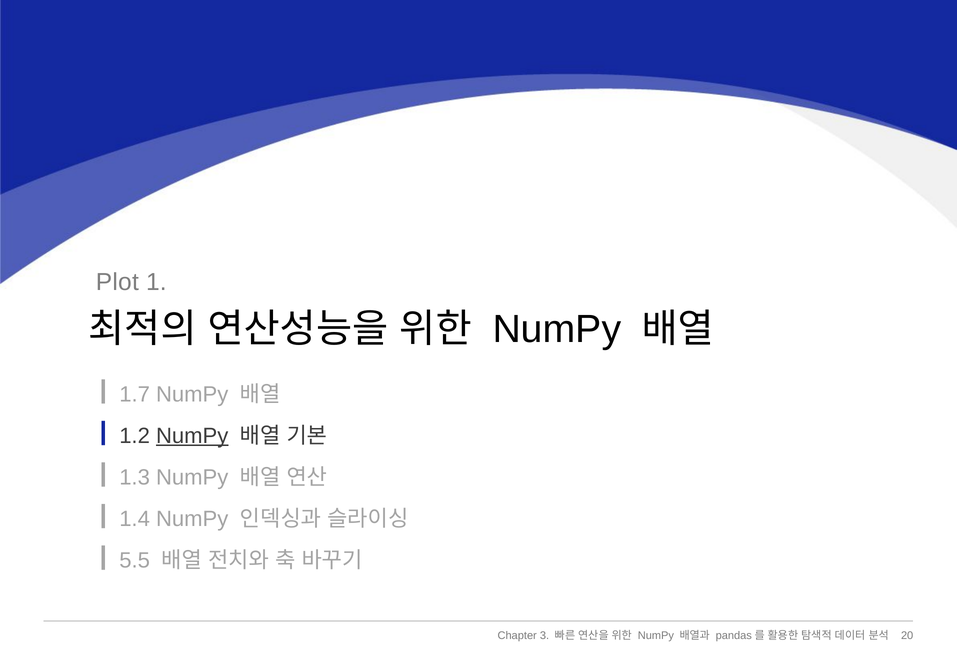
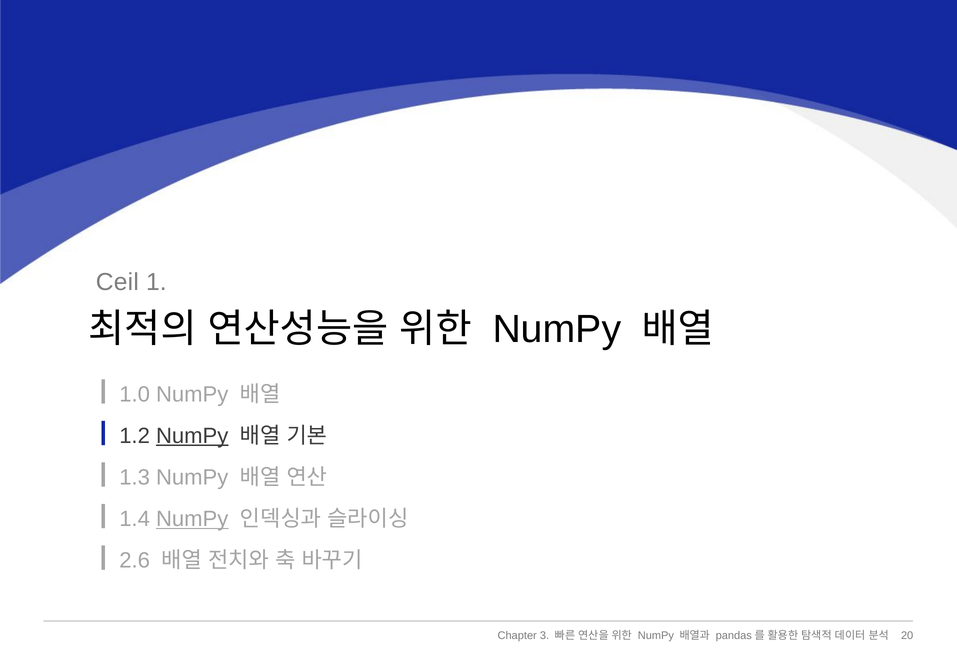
Plot: Plot -> Ceil (117, 282)
1.7: 1.7 -> 1.0 (135, 394)
NumPy underline: none -> present (192, 519)
5.5: 5.5 -> 2.6 (135, 560)
